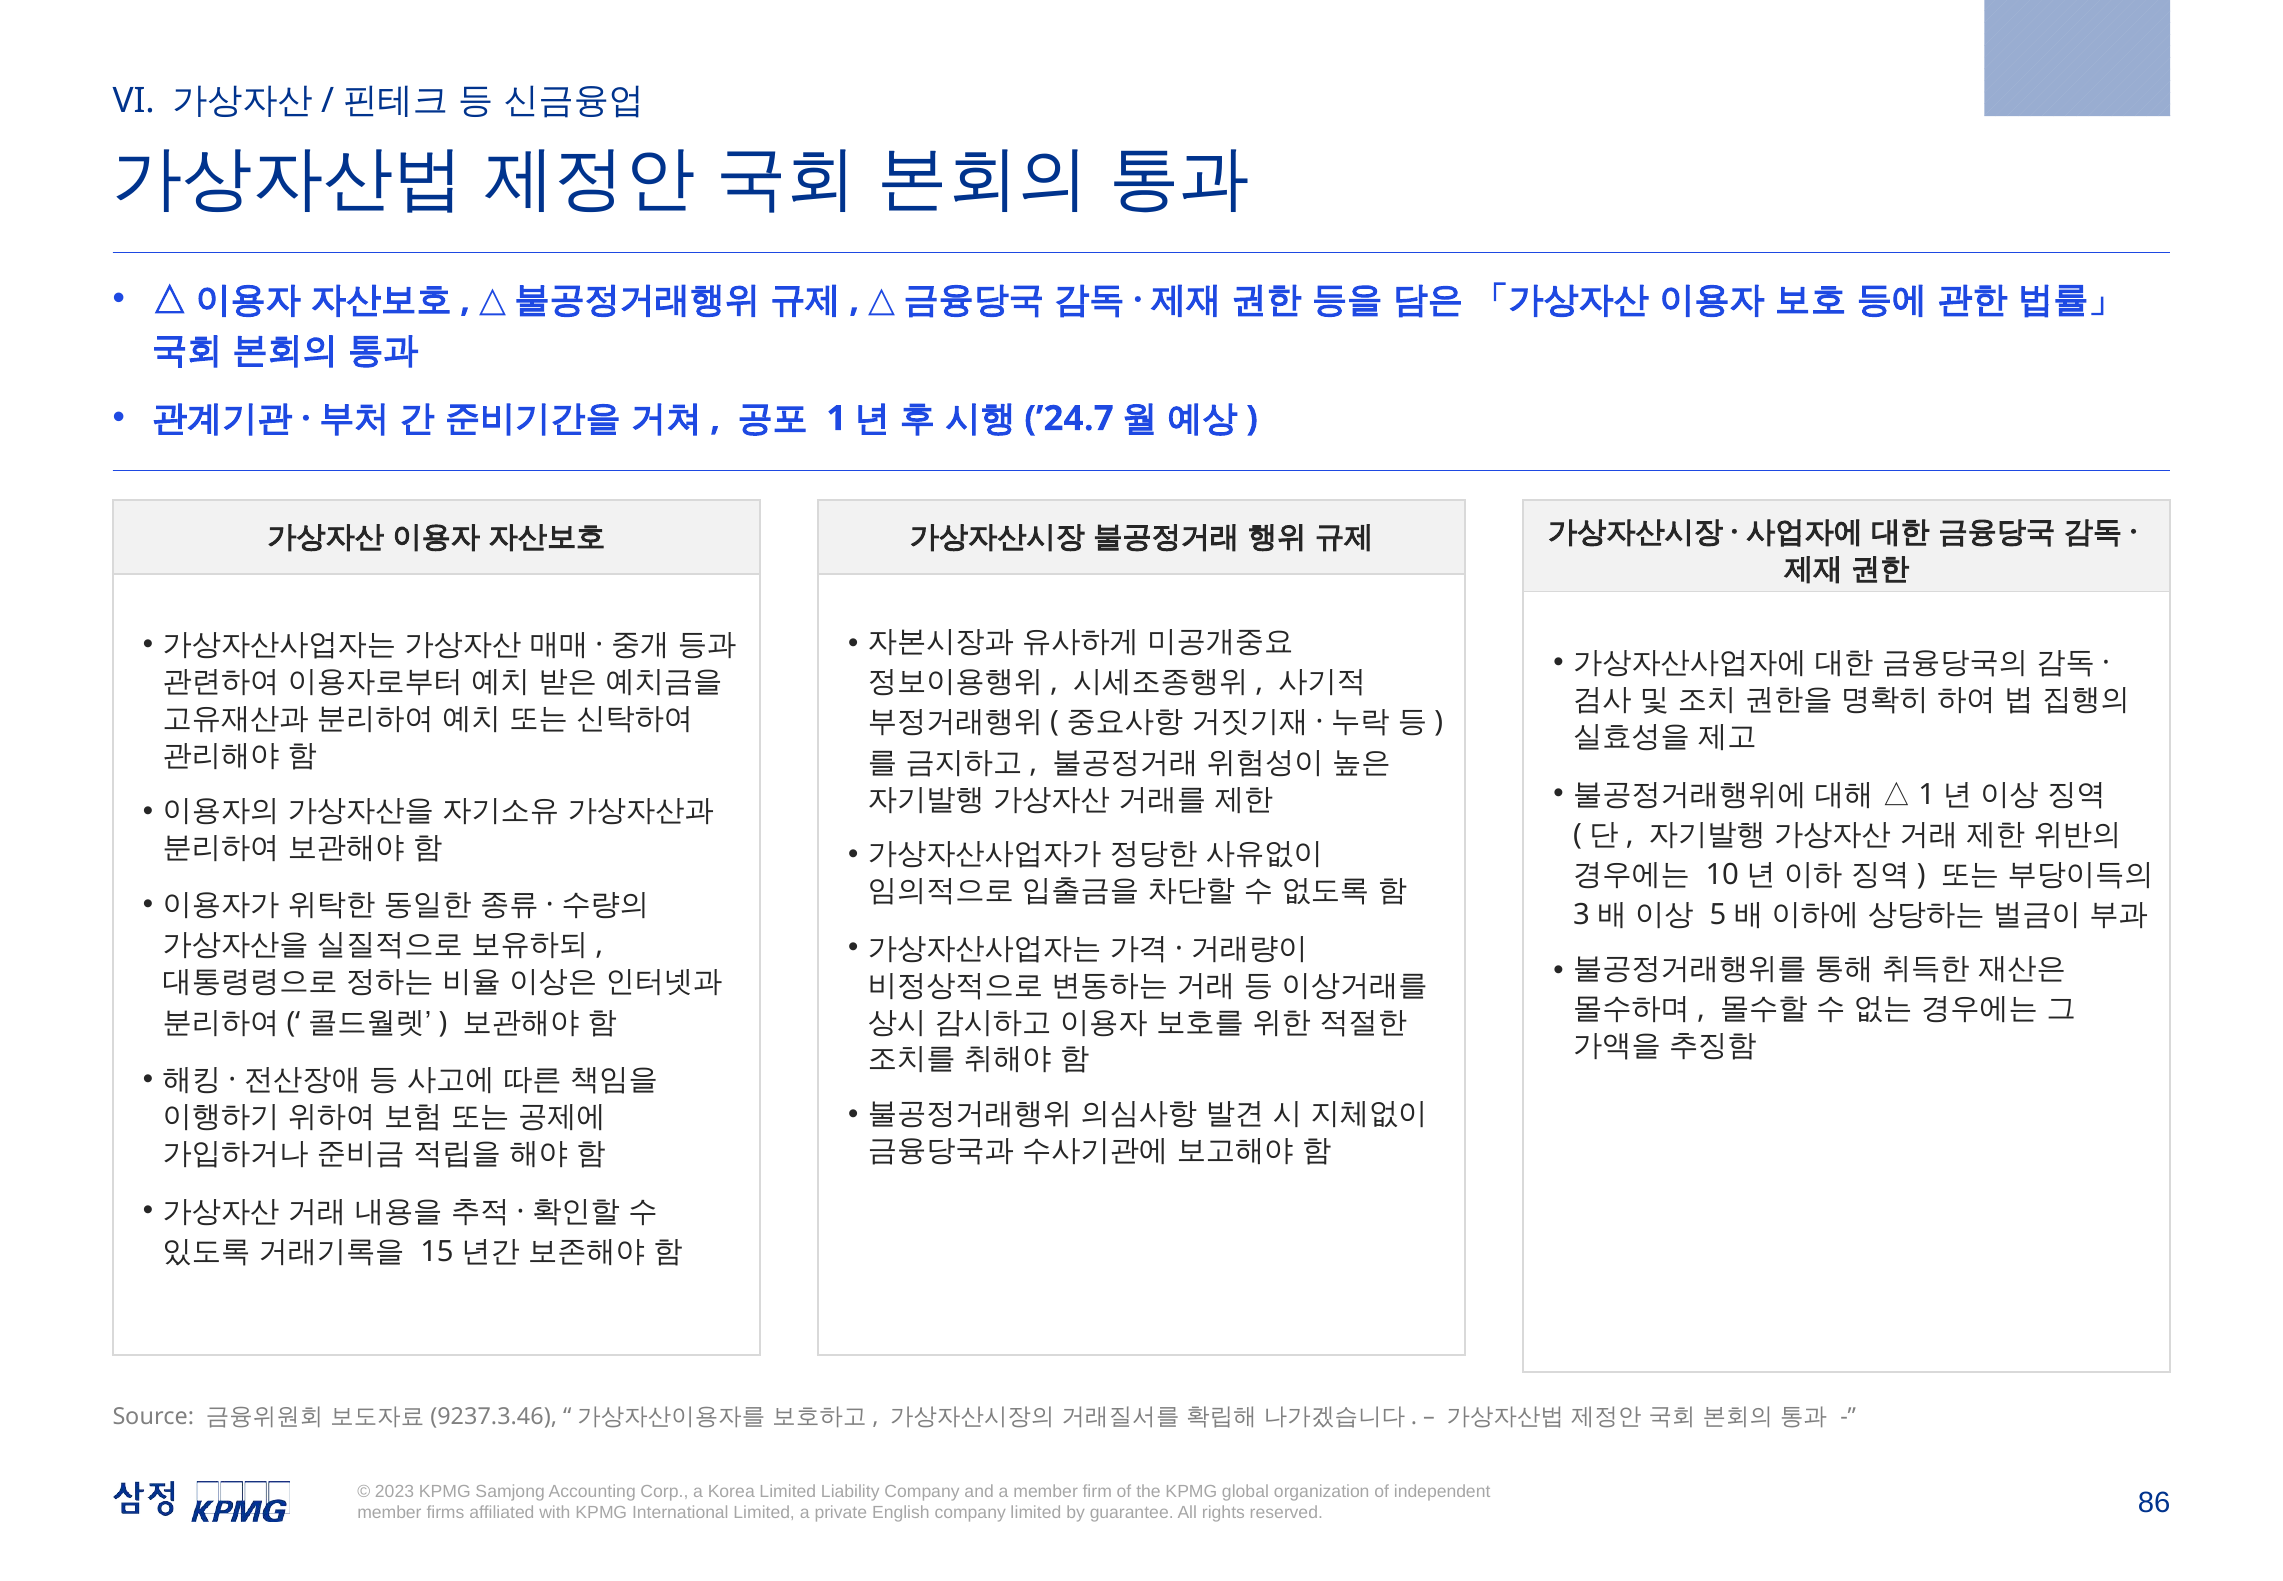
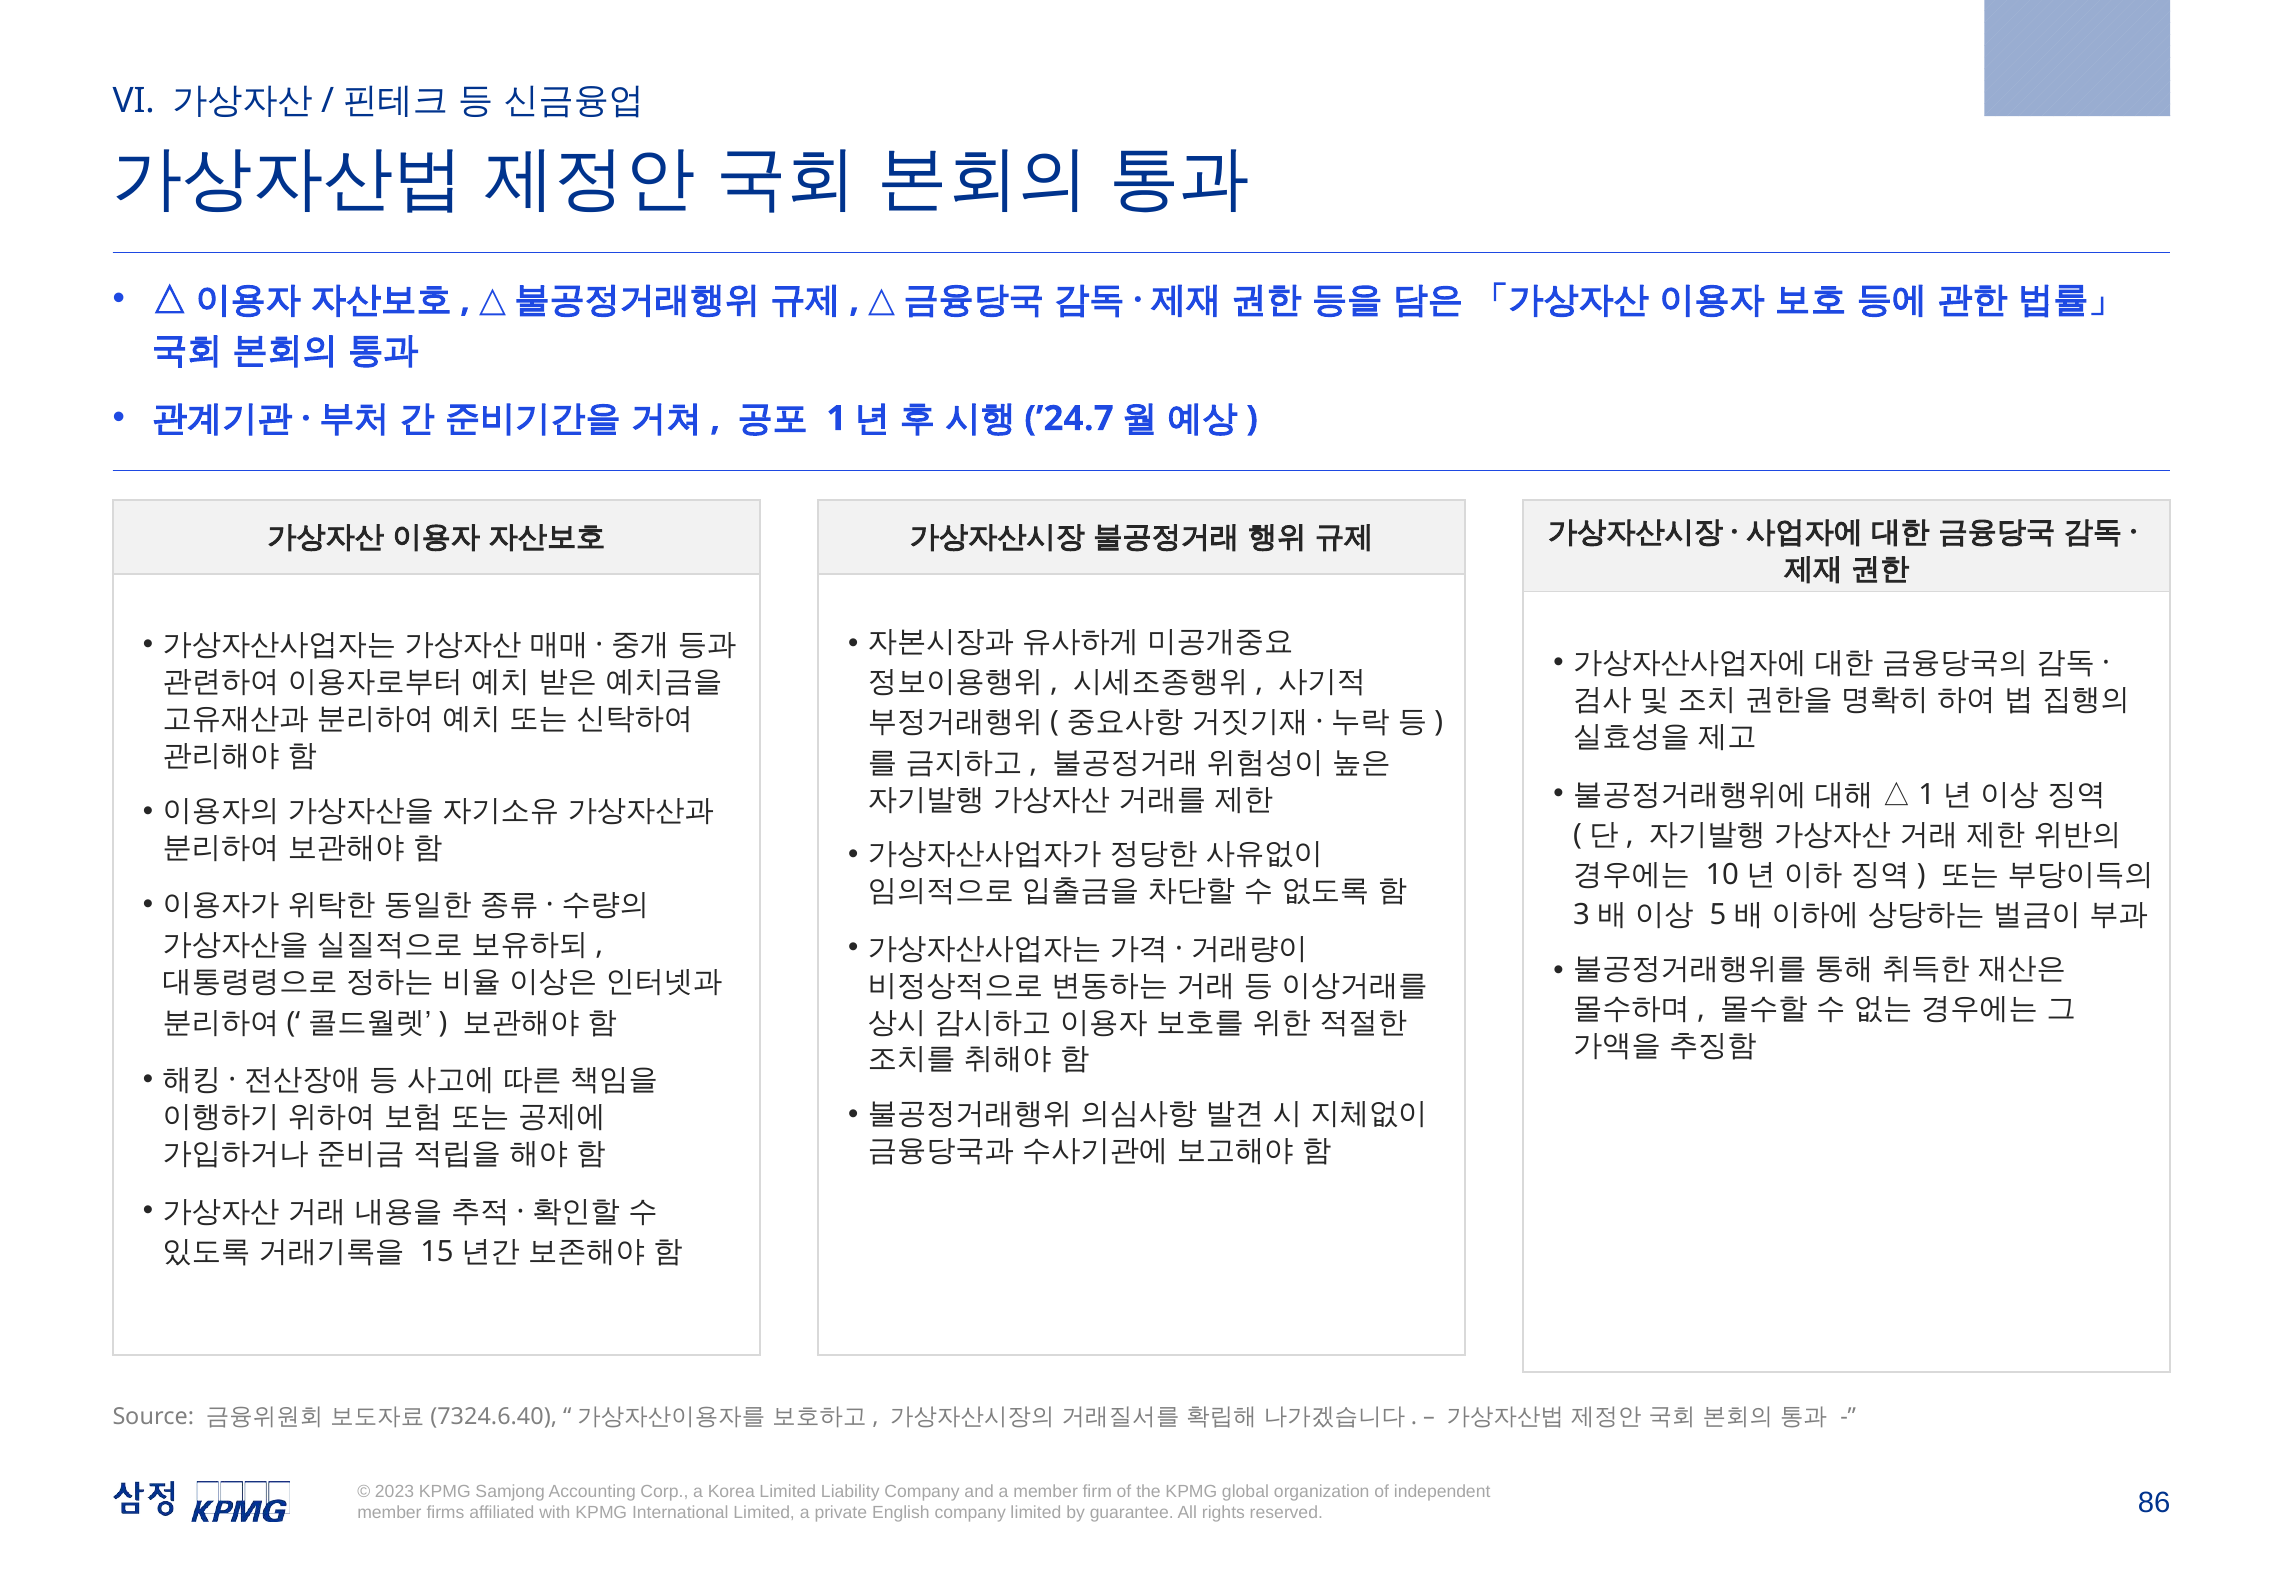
9237.3.46: 9237.3.46 -> 7324.6.40 (494, 1417)
